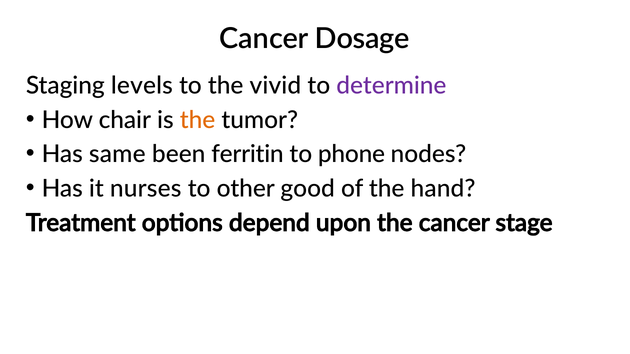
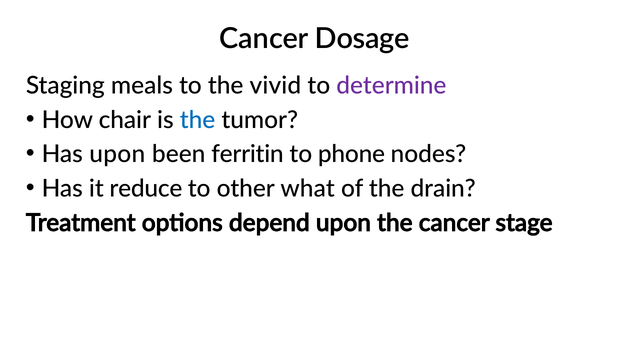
levels: levels -> meals (142, 86)
the colour: orange -> blue (198, 120)
Has same: same -> upon (117, 154)
nurses: nurses -> reduce (146, 189)
good: good -> what (308, 189)
hand: hand -> drain (443, 189)
